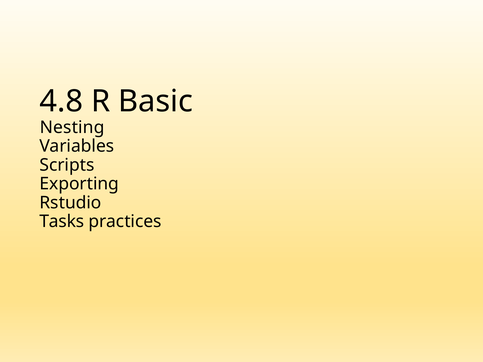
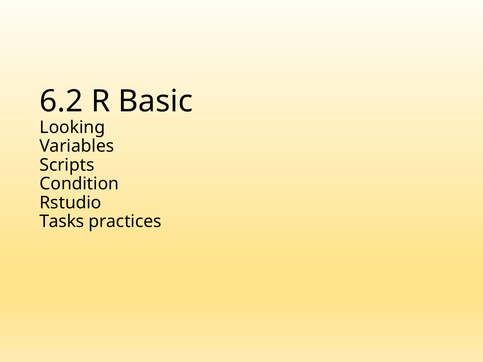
4.8: 4.8 -> 6.2 (61, 101)
Nesting: Nesting -> Looking (72, 127)
Exporting: Exporting -> Condition (79, 184)
